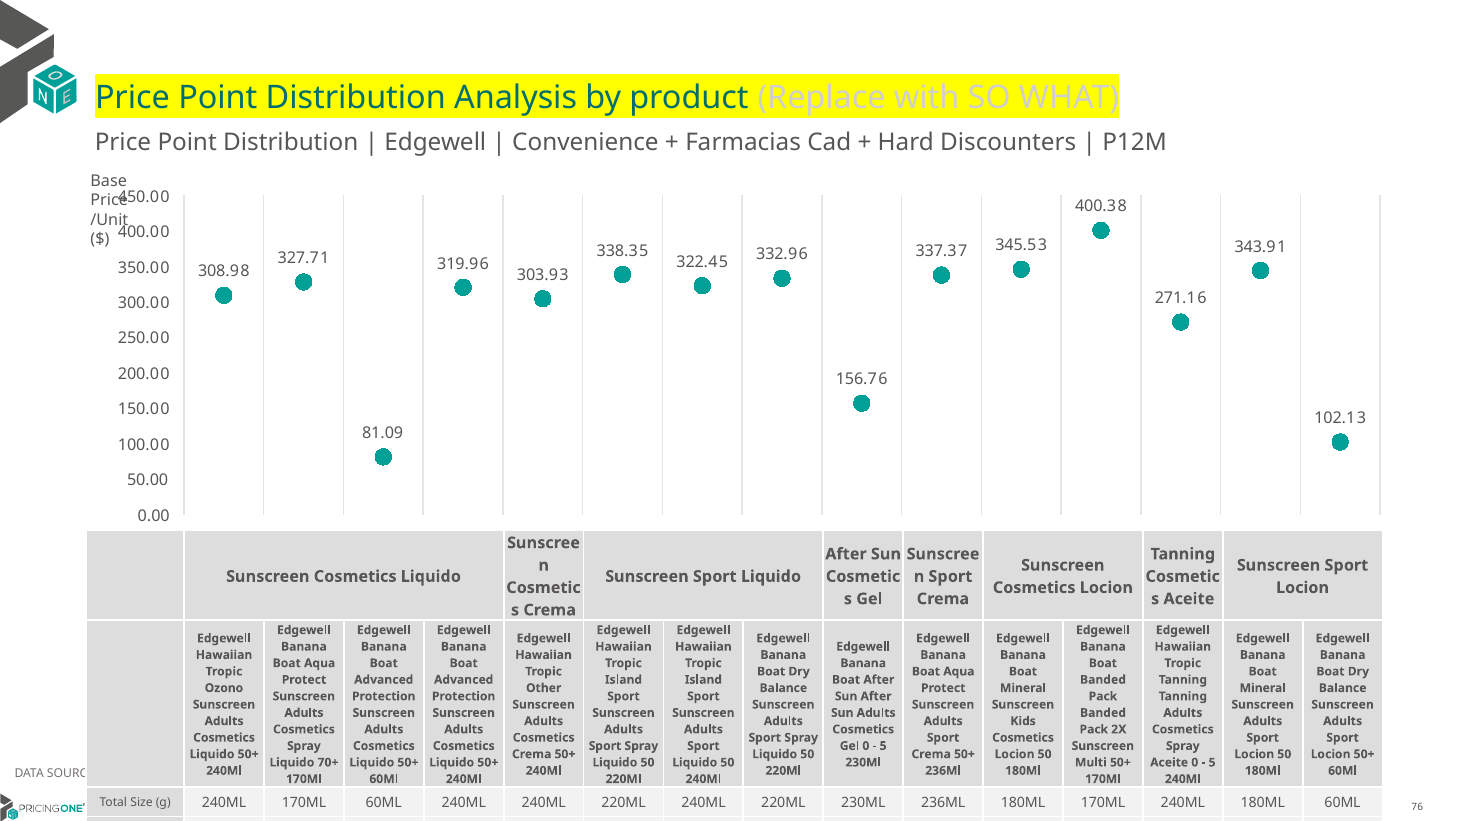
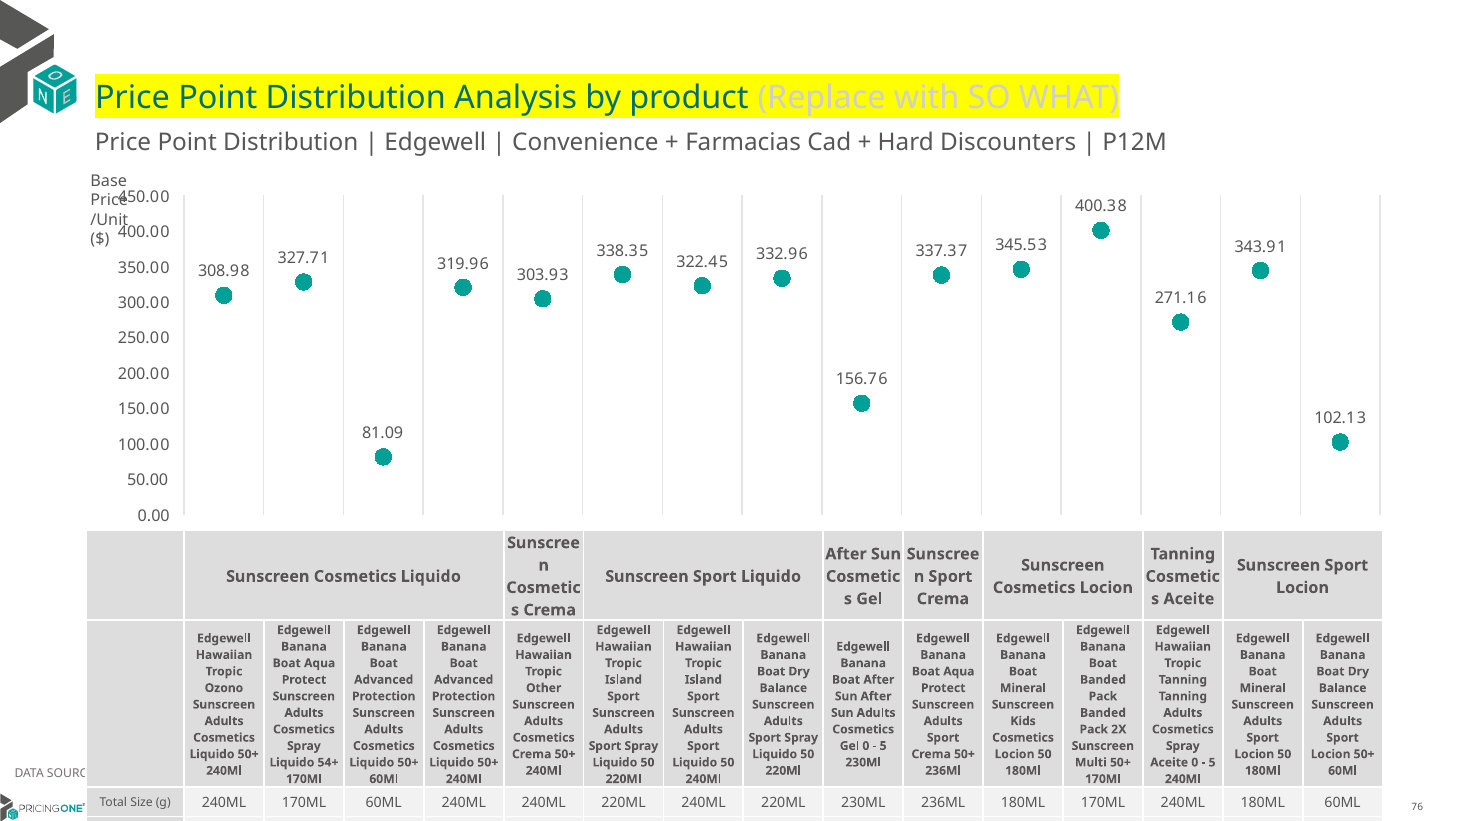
70+: 70+ -> 54+ (328, 762)
